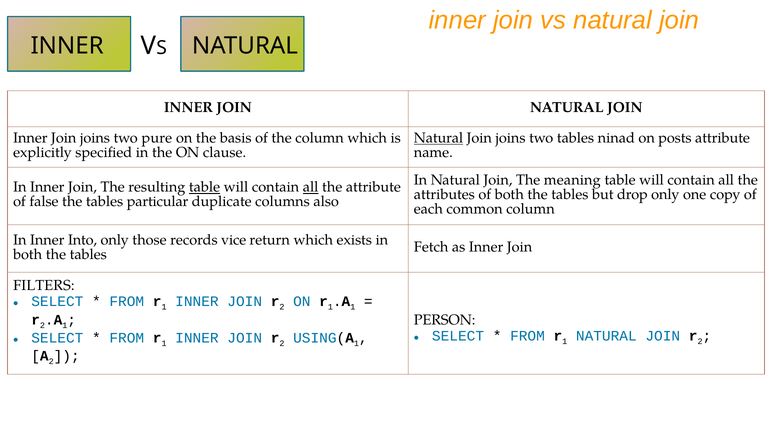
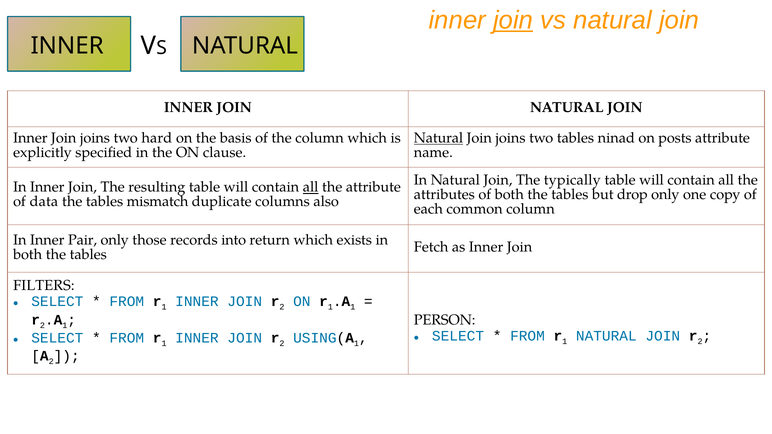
join underline: none -> present (513, 20)
pure: pure -> hard (157, 138)
meaning: meaning -> typically (572, 180)
table underline: present -> none (205, 187)
false: false -> data (44, 202)
particular: particular -> mismatch (158, 202)
Into: Into -> Pair (83, 240)
vice: vice -> into (234, 240)
